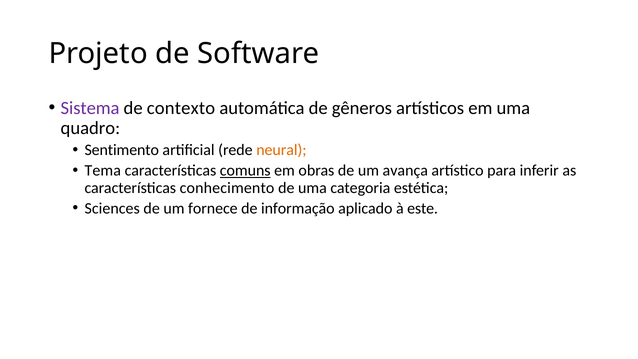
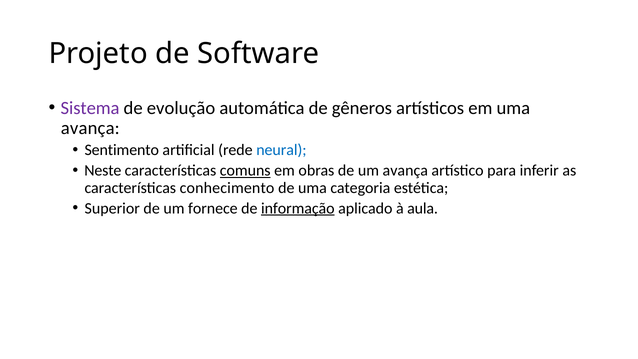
contexto: contexto -> evolução (181, 108)
quadro: quadro -> avança (90, 128)
neural colour: orange -> blue (281, 150)
Tema: Tema -> Neste (103, 170)
Sciences: Sciences -> Superior (112, 208)
informação underline: none -> present (298, 208)
este: este -> aula (423, 208)
